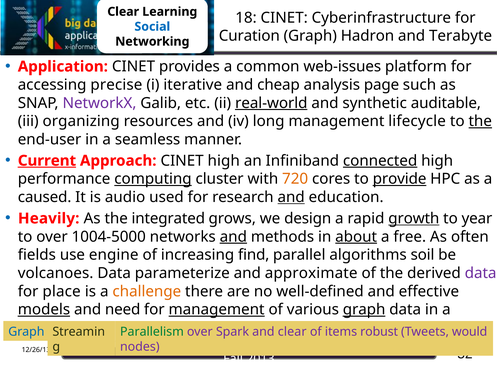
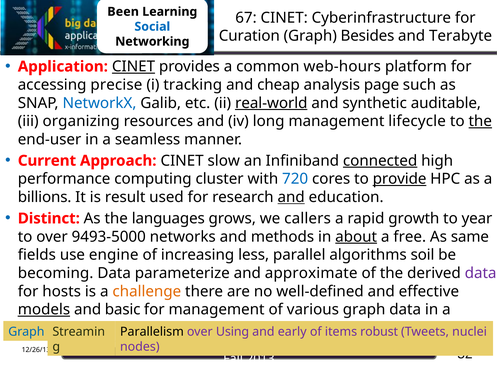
Clear: Clear -> Been (123, 12)
18: 18 -> 67 (246, 18)
Hadron: Hadron -> Besides (367, 36)
CINET underline: none -> present (134, 66)
web-issues: web-issues -> web-hours (342, 66)
iterative: iterative -> tracking (193, 85)
NetworkX colour: purple -> blue (99, 103)
Current underline: present -> none (47, 161)
CINET high: high -> slow (224, 161)
computing underline: present -> none (153, 179)
720 colour: orange -> blue (295, 179)
caused: caused -> billions (45, 197)
audio: audio -> result (125, 197)
Heavily: Heavily -> Distinct (49, 218)
integrated: integrated -> languages (168, 218)
design: design -> callers (308, 218)
growth underline: present -> none (414, 218)
1004-5000: 1004-5000 -> 9493-5000 (109, 237)
and underline: present -> none (233, 237)
often: often -> same (470, 237)
find: find -> less (254, 255)
volcanoes: volcanoes -> becoming (56, 273)
place: place -> hosts (62, 291)
need: need -> basic (123, 309)
management underline: present -> none (217, 309)
graph underline: present -> none (364, 309)
Parallelism colour: green -> black (152, 332)
Spark: Spark -> Using (233, 332)
and clear: clear -> early (292, 332)
would: would -> nuclei (470, 332)
